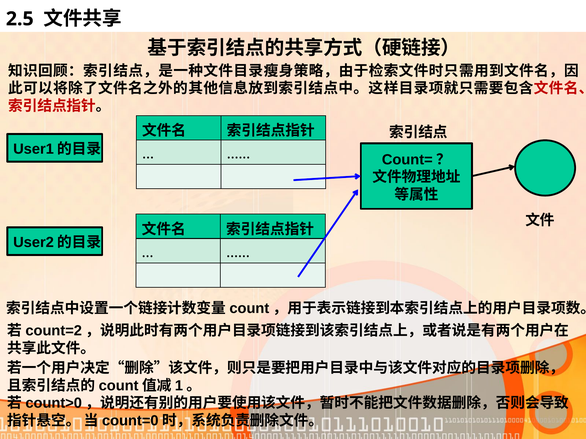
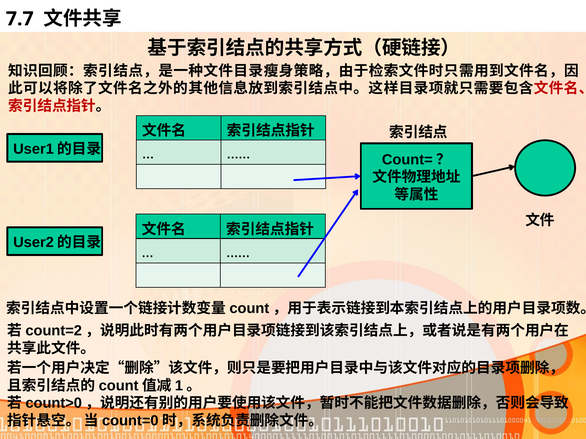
2.5: 2.5 -> 7.7 (20, 19)
